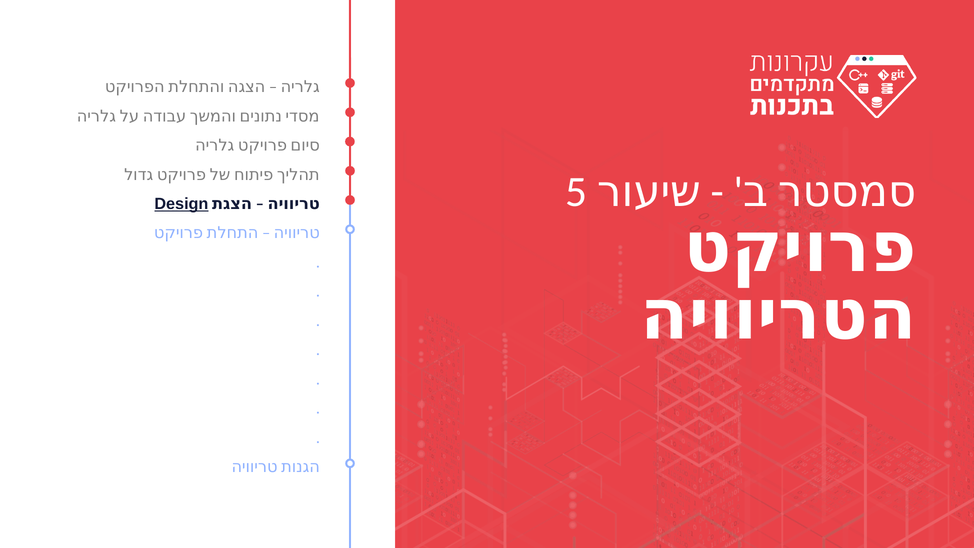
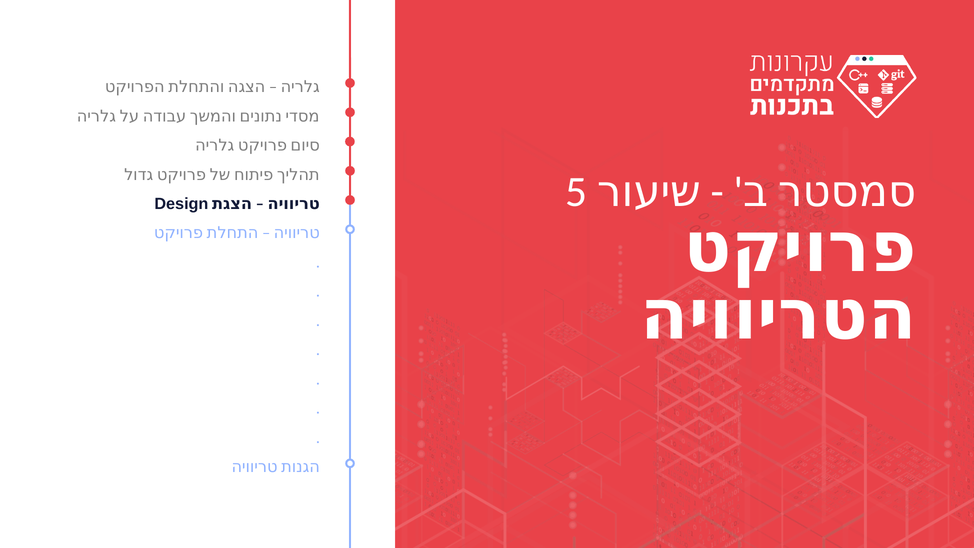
Design underline: present -> none (181, 204)
